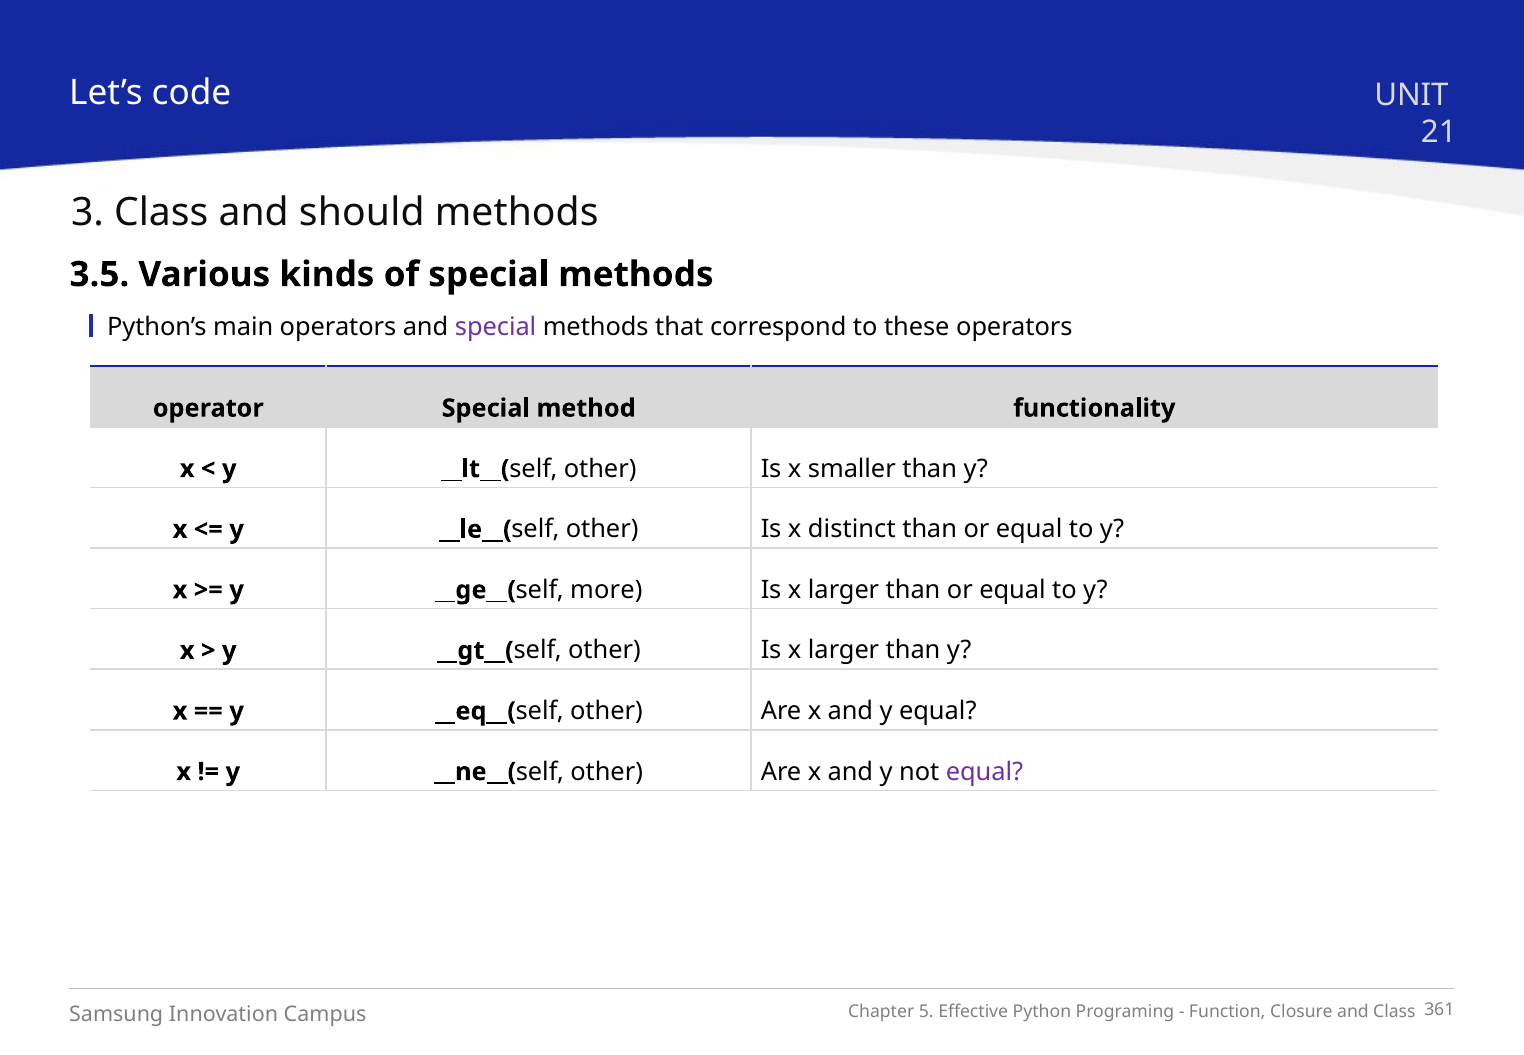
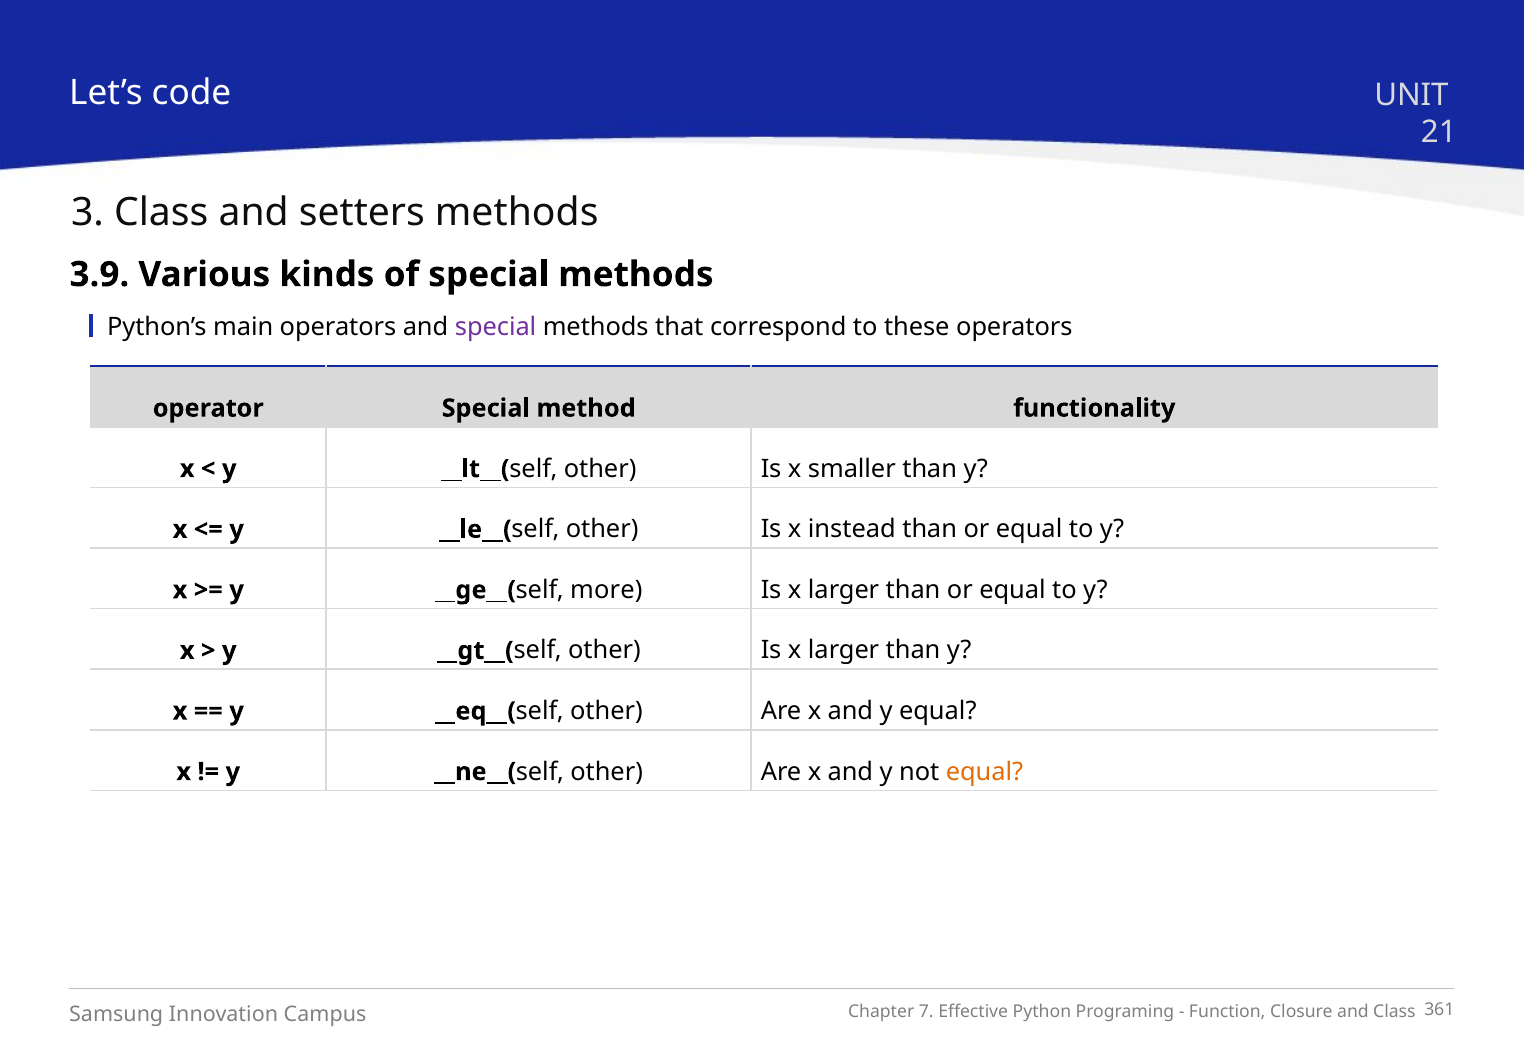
should: should -> setters (362, 213)
3.5: 3.5 -> 3.9 (99, 275)
distinct: distinct -> instead (852, 529)
equal colour: purple -> orange (985, 772)
5: 5 -> 7 (926, 1012)
